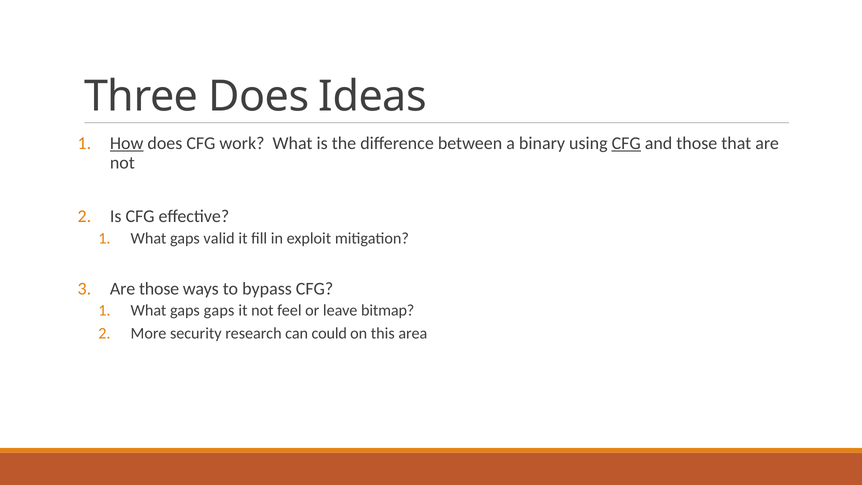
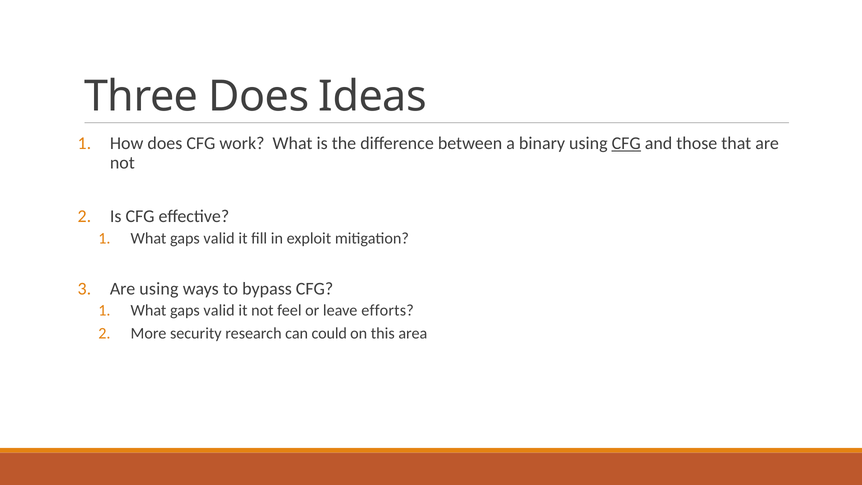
How underline: present -> none (127, 143)
Are those: those -> using (159, 289)
gaps: gaps -> valid (219, 311)
bitmap: bitmap -> efforts (388, 311)
